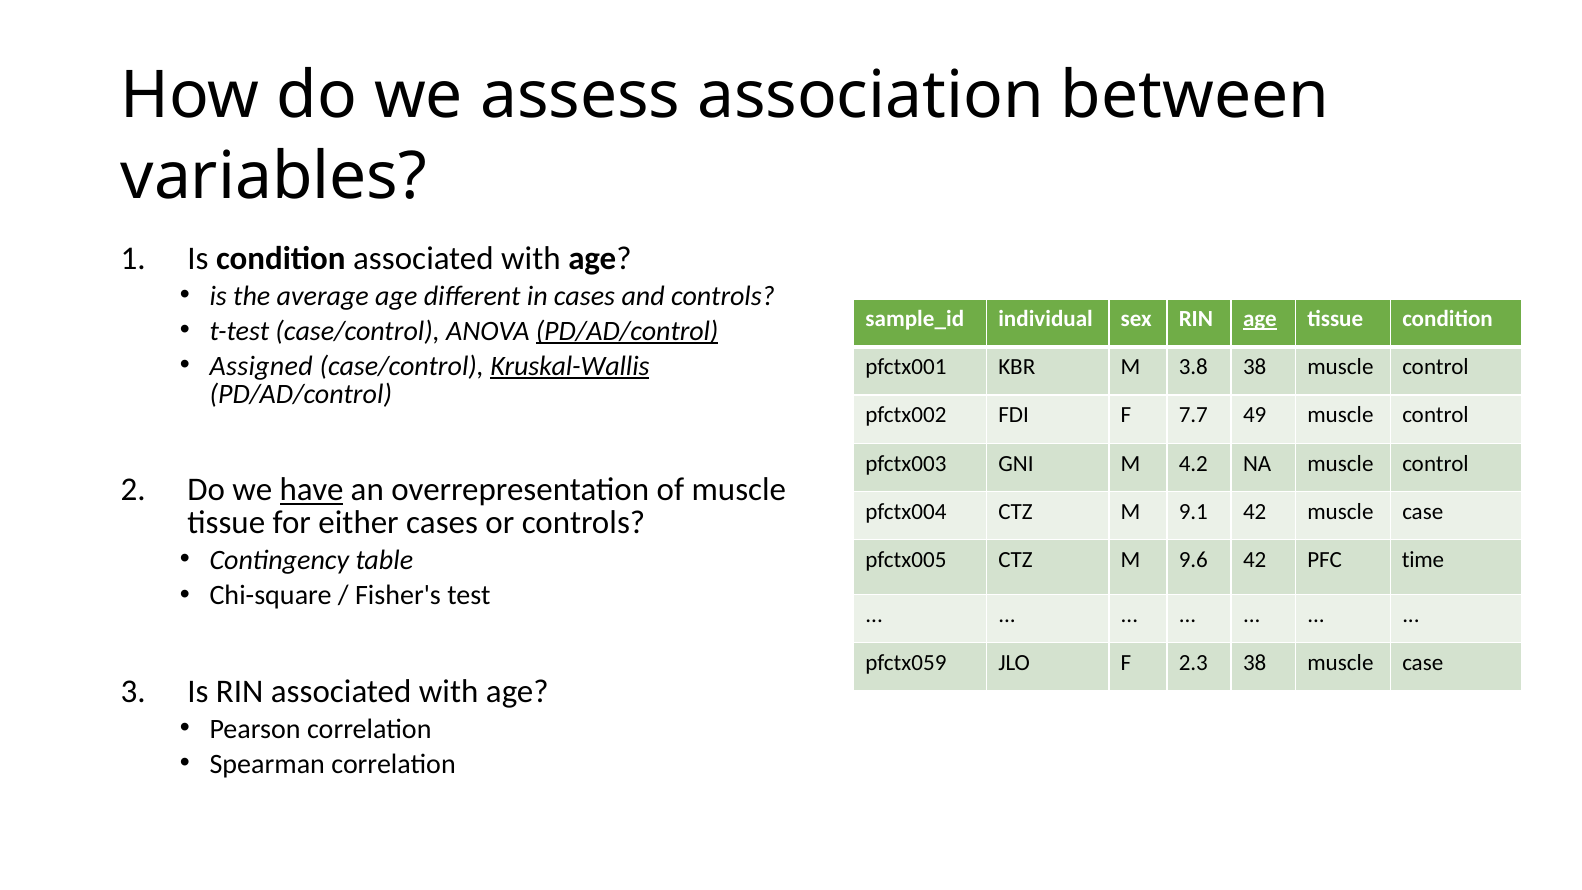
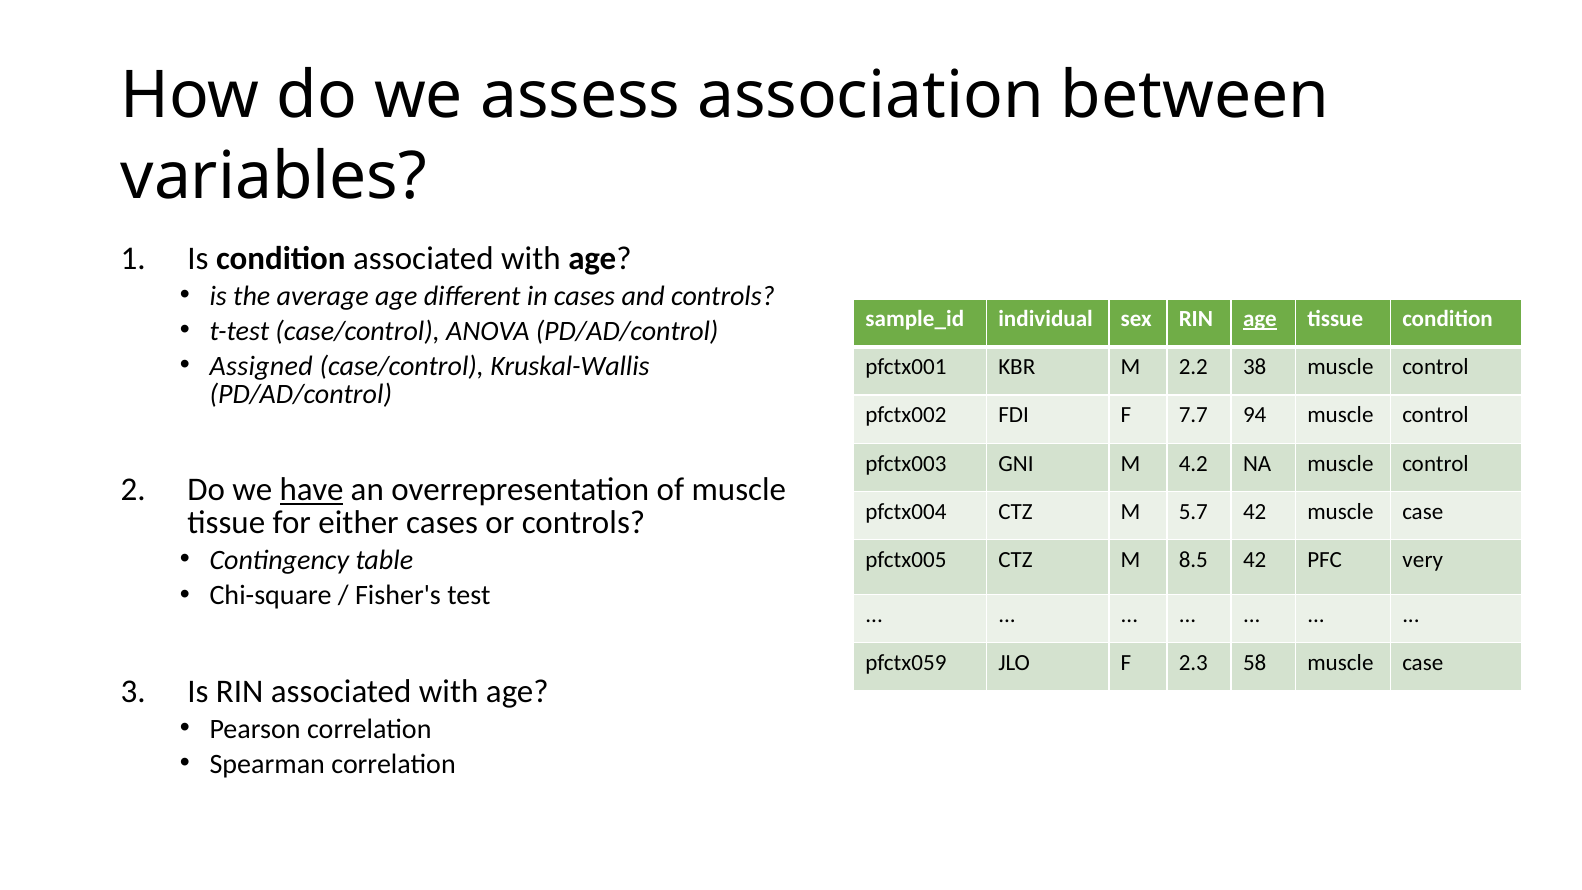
PD/AD/control underline: present -> none (627, 331)
Kruskal-Wallis underline: present -> none (570, 366)
3.8: 3.8 -> 2.2 (1193, 367)
49: 49 -> 94 (1255, 415)
9.1: 9.1 -> 5.7 (1193, 512)
9.6: 9.6 -> 8.5 (1193, 560)
time: time -> very (1423, 560)
2.3 38: 38 -> 58 (1255, 663)
